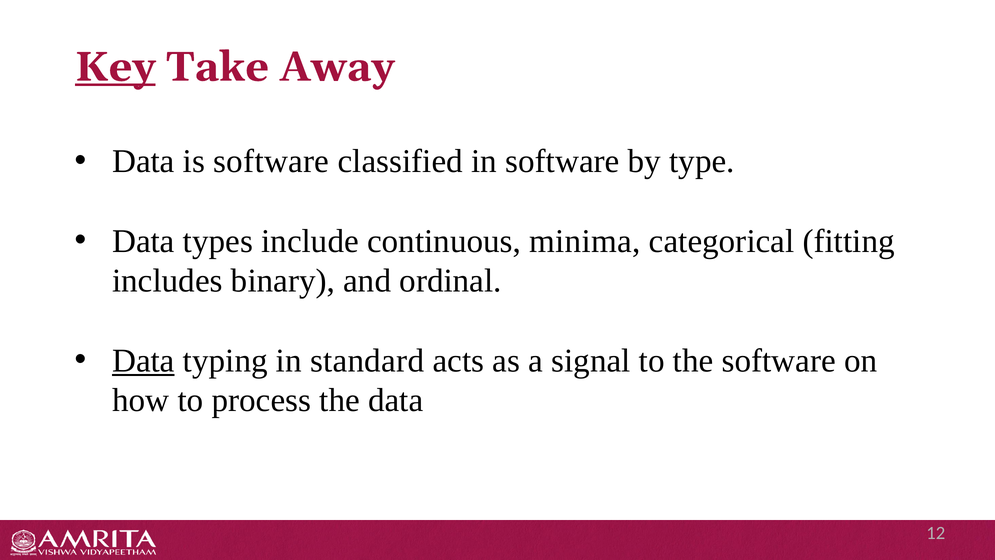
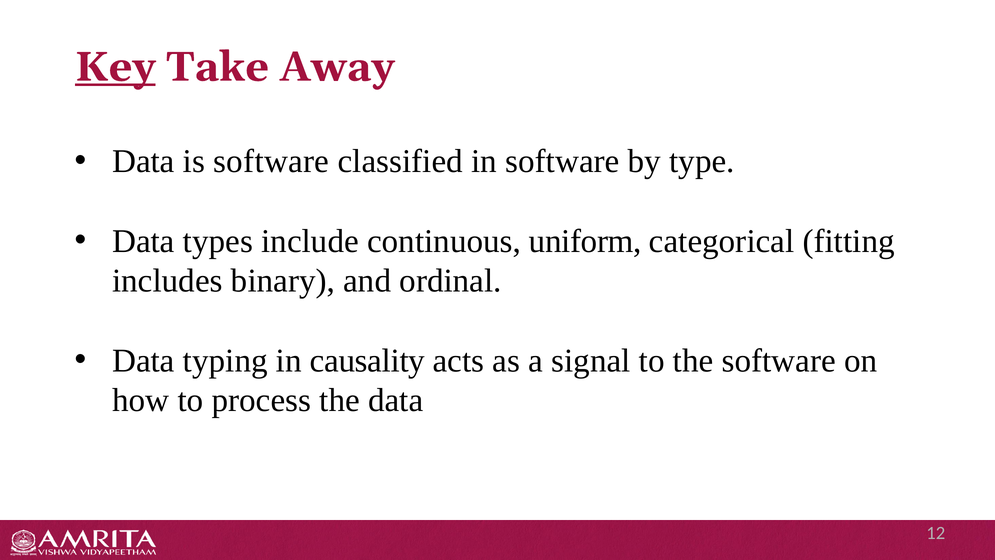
minima: minima -> uniform (585, 241)
Data underline: present -> none (143, 360)
standard: standard -> causality (367, 360)
